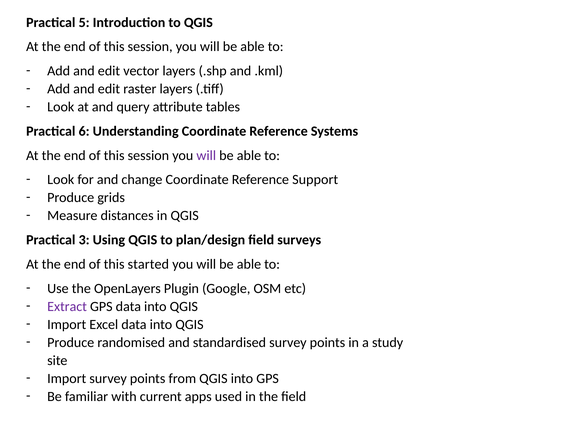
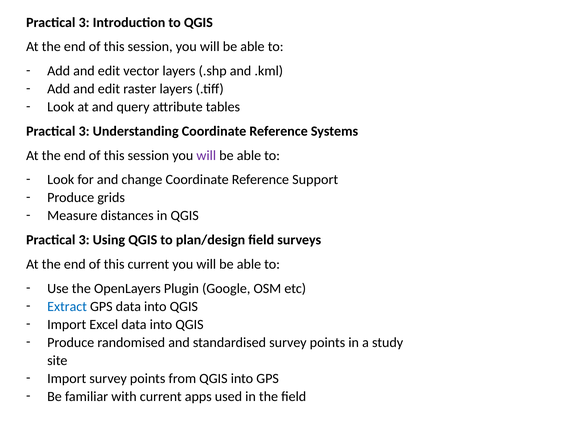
5: 5 -> 3 (84, 22)
6: 6 -> 3 (84, 131)
this started: started -> current (148, 264)
Extract colour: purple -> blue (67, 307)
